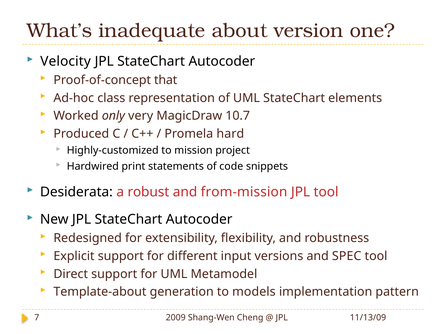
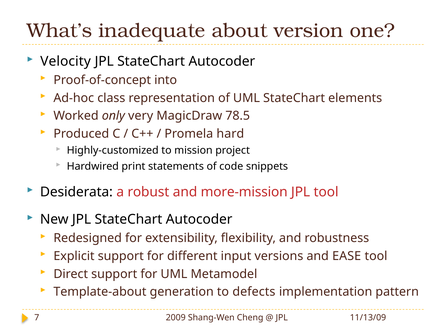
that: that -> into (166, 80)
10.7: 10.7 -> 78.5 (238, 116)
from-mission: from-mission -> more-mission (244, 192)
SPEC: SPEC -> EASE (347, 256)
models: models -> defects (254, 292)
